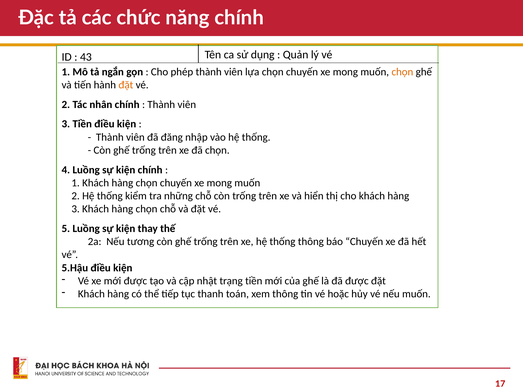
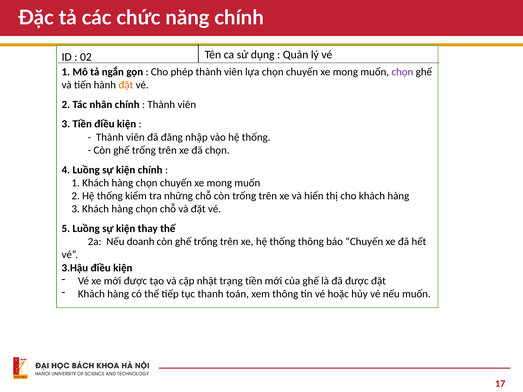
43: 43 -> 02 (86, 57)
chọn colour: orange -> purple (402, 72)
tương: tương -> doanh (141, 242)
5.Hậu: 5.Hậu -> 3.Hậu (75, 268)
